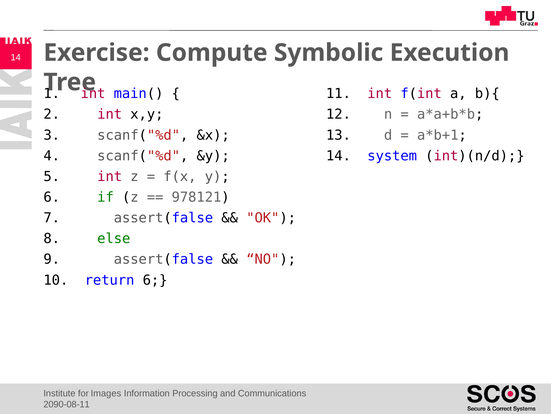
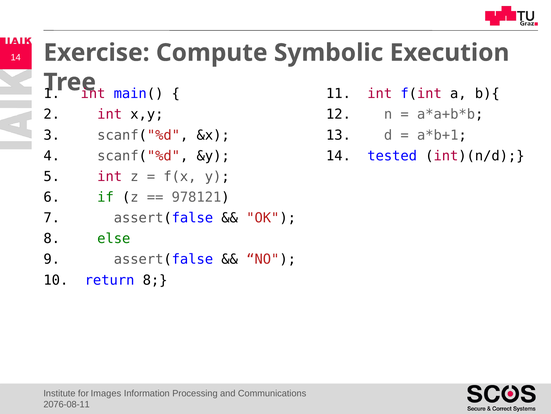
system: system -> tested (392, 156)
return 6: 6 -> 8 (155, 280)
2090-08-11: 2090-08-11 -> 2076-08-11 (67, 404)
